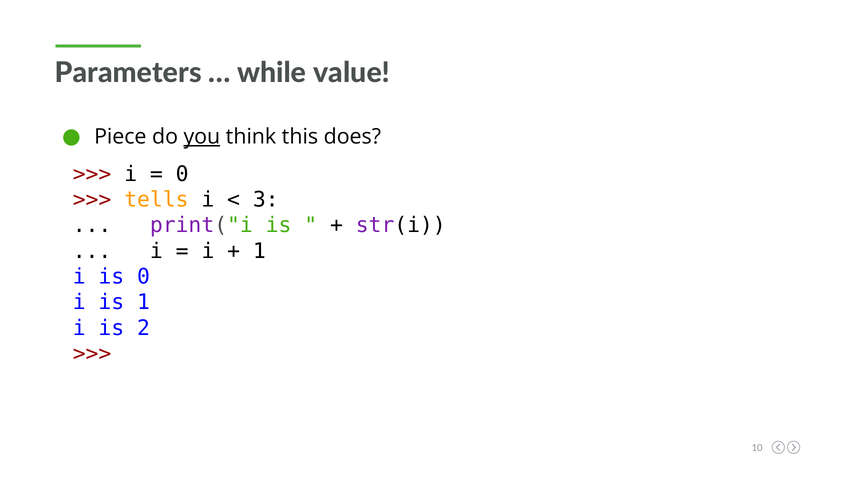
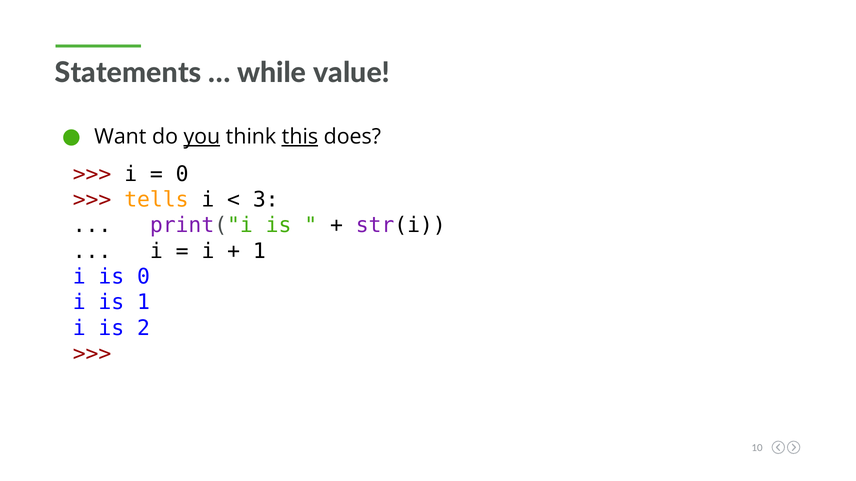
Parameters: Parameters -> Statements (128, 73)
Piece: Piece -> Want (120, 137)
this underline: none -> present (300, 137)
